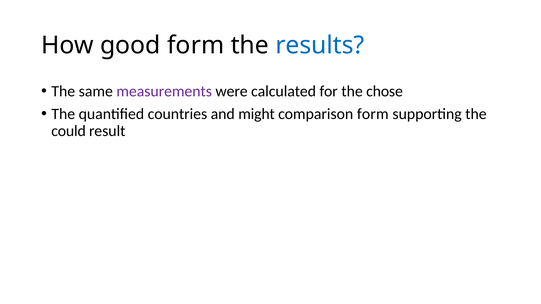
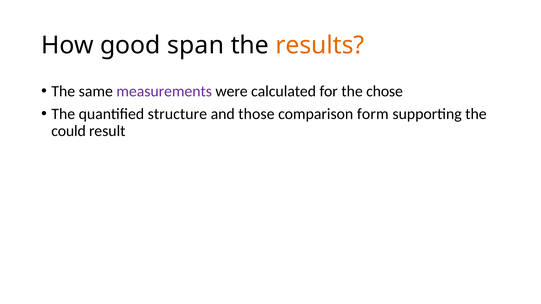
good form: form -> span (196, 45)
results colour: blue -> orange (320, 45)
countries: countries -> structure (177, 114)
might: might -> those (256, 114)
